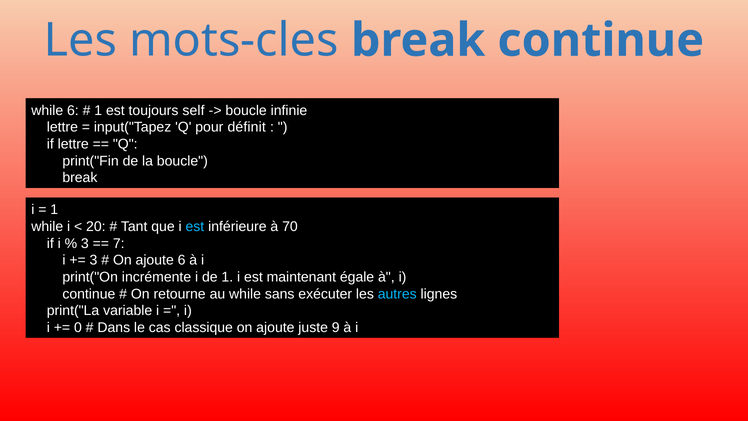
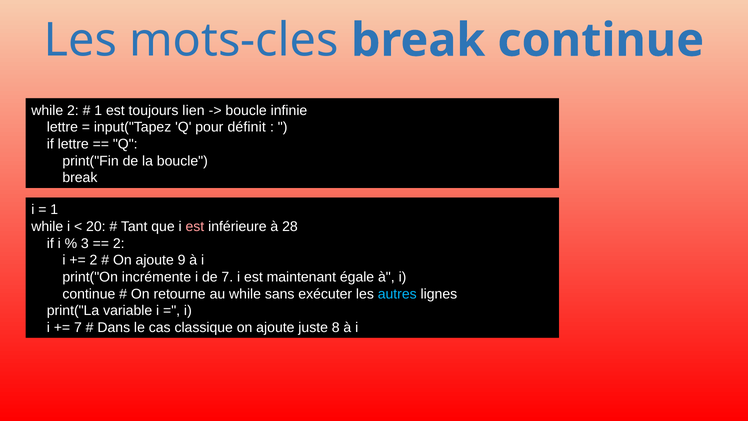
while 6: 6 -> 2 (73, 110)
self: self -> lien (193, 110)
est colour: light blue -> pink (195, 226)
70: 70 -> 28 (290, 226)
7: 7 -> 2 (119, 243)
3: 3 -> 2 (94, 260)
ajoute 6: 6 -> 9 (182, 260)
de 1: 1 -> 7 (227, 277)
0: 0 -> 7 (78, 327)
9: 9 -> 8 (336, 327)
